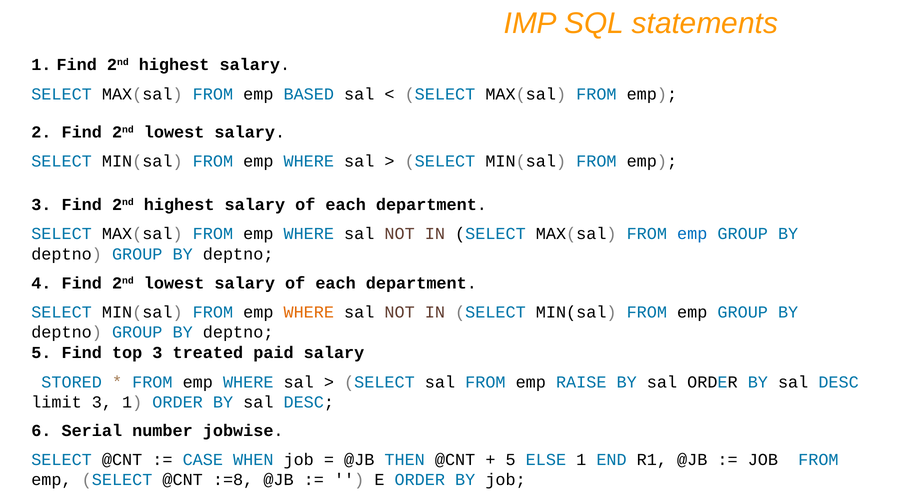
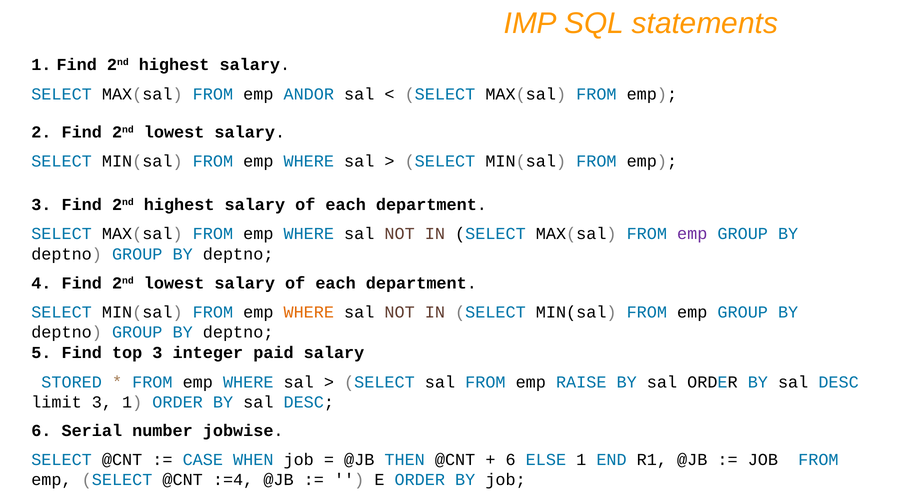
BASED: BASED -> ANDOR (309, 94)
emp colour: blue -> purple (692, 234)
treated: treated -> integer (208, 353)
5: 5 -> 6 (511, 460)
:=8: :=8 -> :=4 (233, 480)
